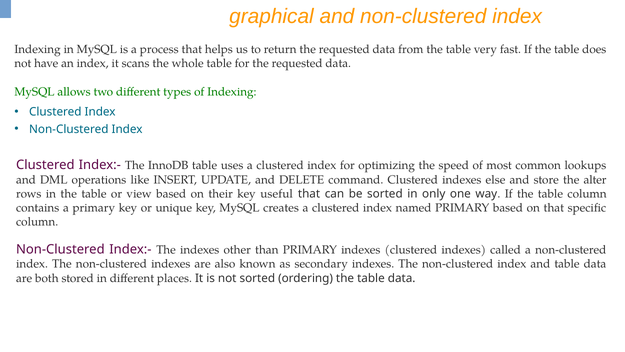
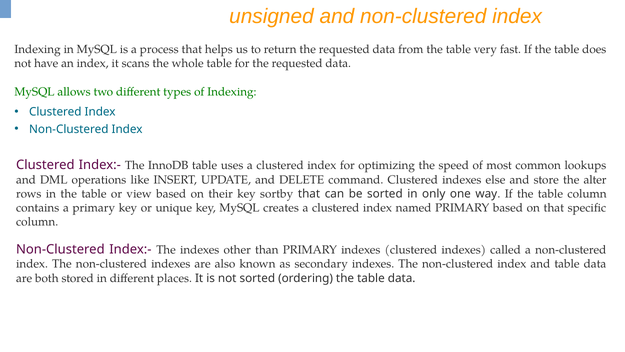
graphical: graphical -> unsigned (271, 16)
useful: useful -> sortby (277, 193)
